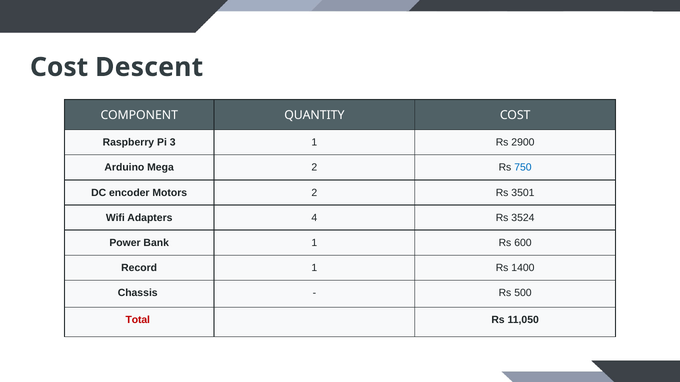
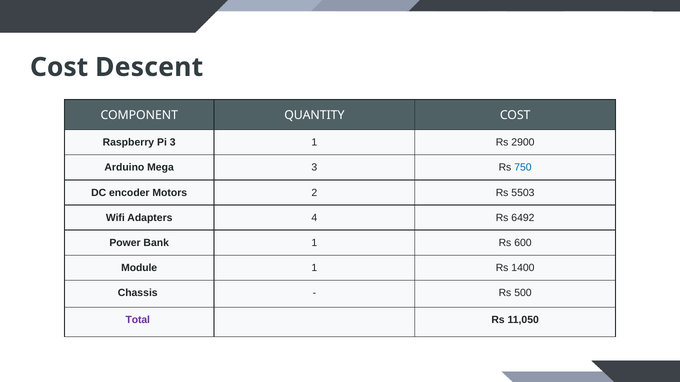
Mega 2: 2 -> 3 (314, 168)
3501: 3501 -> 5503 (523, 193)
3524: 3524 -> 6492 (523, 218)
Record: Record -> Module (139, 268)
Total colour: red -> purple (138, 320)
